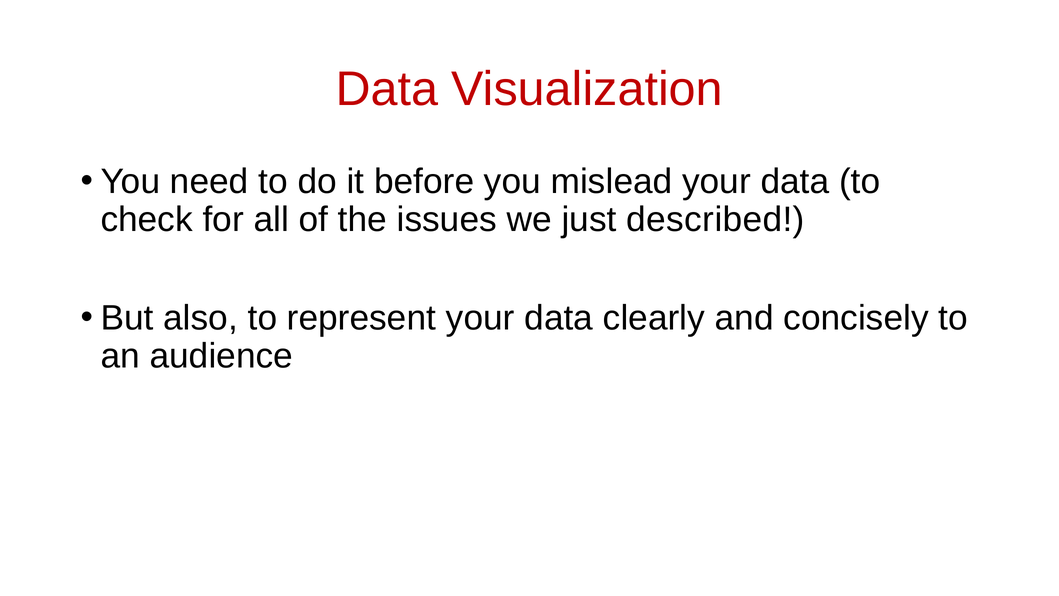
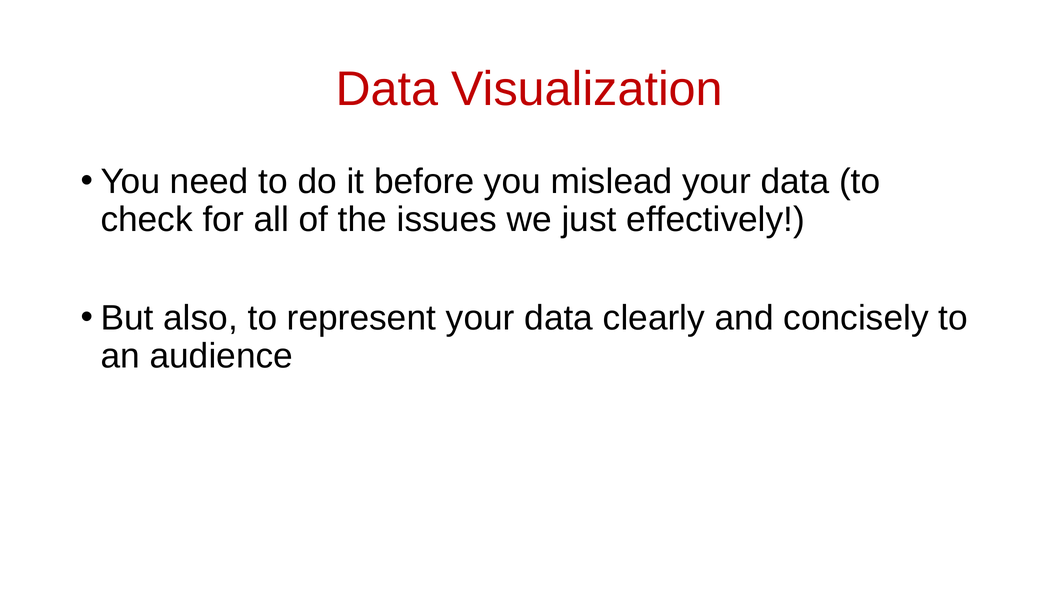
described: described -> effectively (716, 220)
